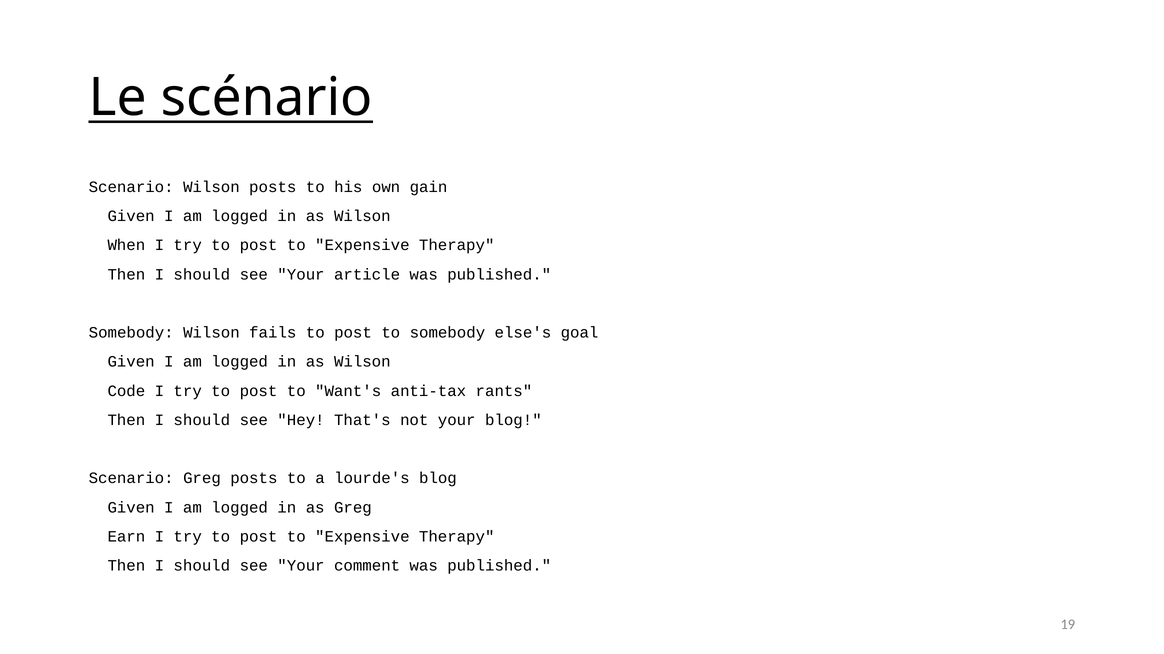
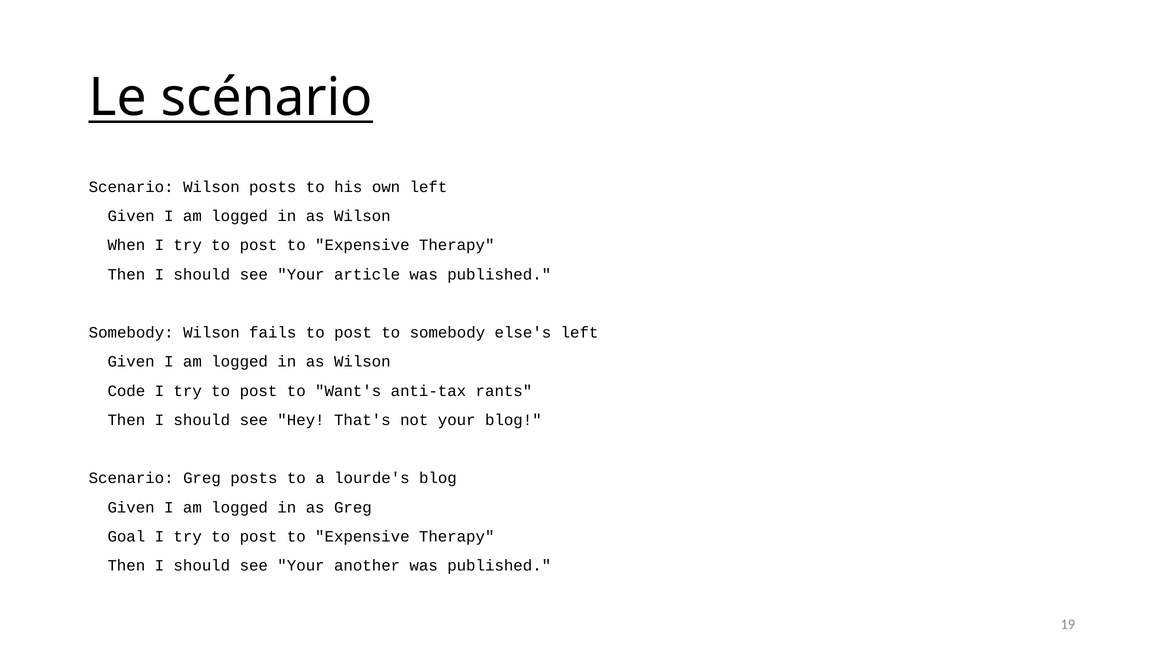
own gain: gain -> left (429, 187)
else's goal: goal -> left (580, 333)
Earn: Earn -> Goal (126, 537)
comment: comment -> another (367, 566)
